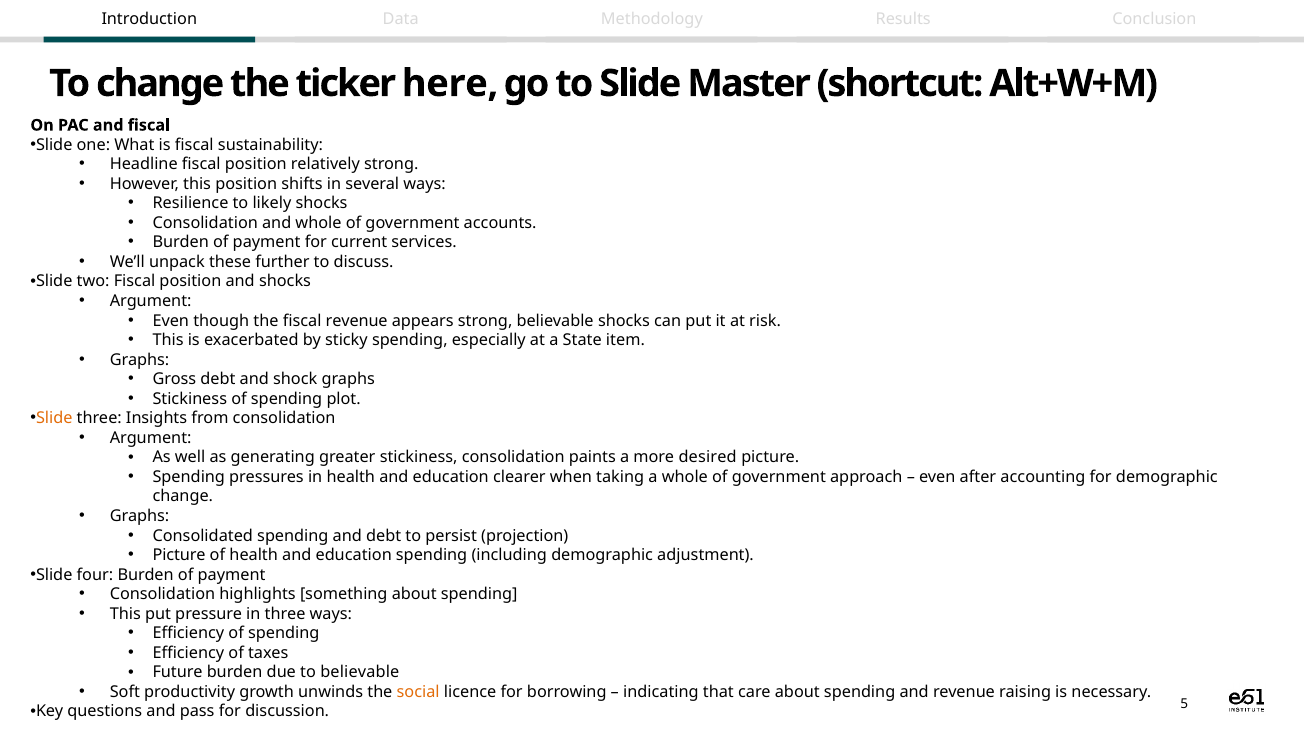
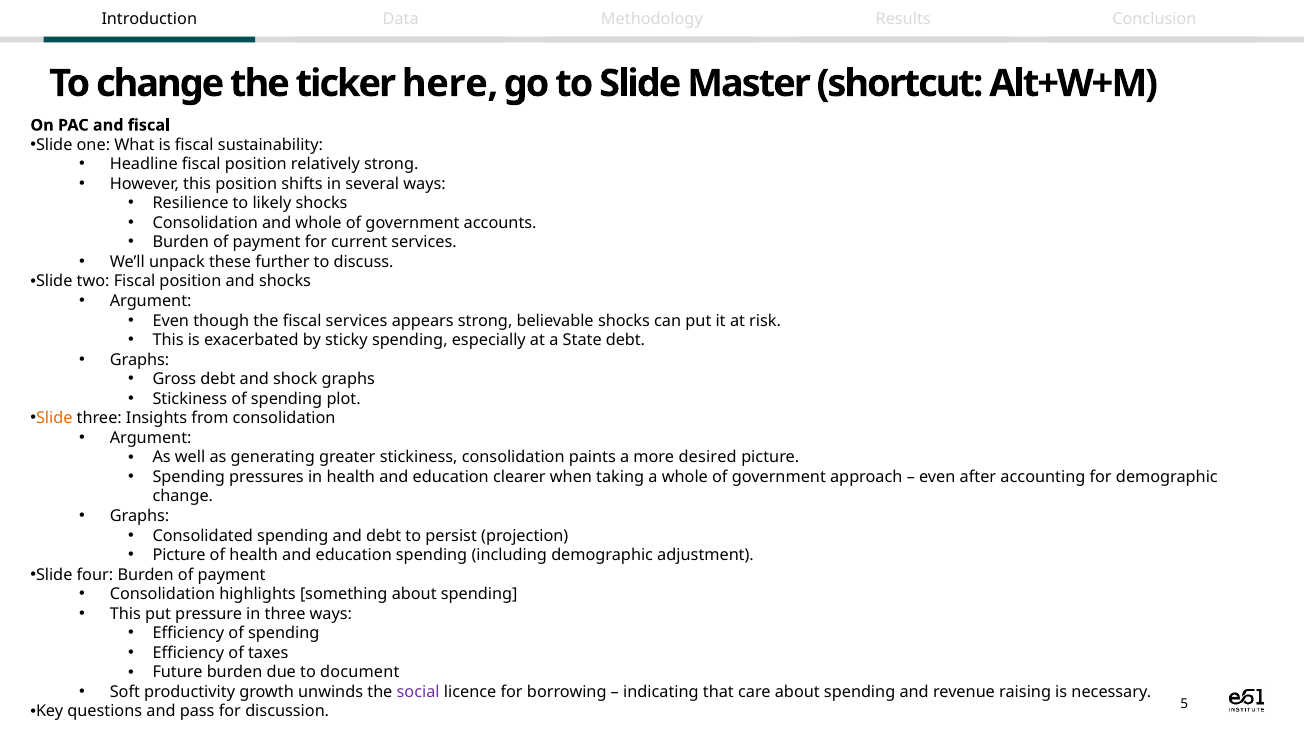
fiscal revenue: revenue -> services (357, 321)
State item: item -> debt (625, 340)
to believable: believable -> document (360, 673)
social colour: orange -> purple (418, 693)
